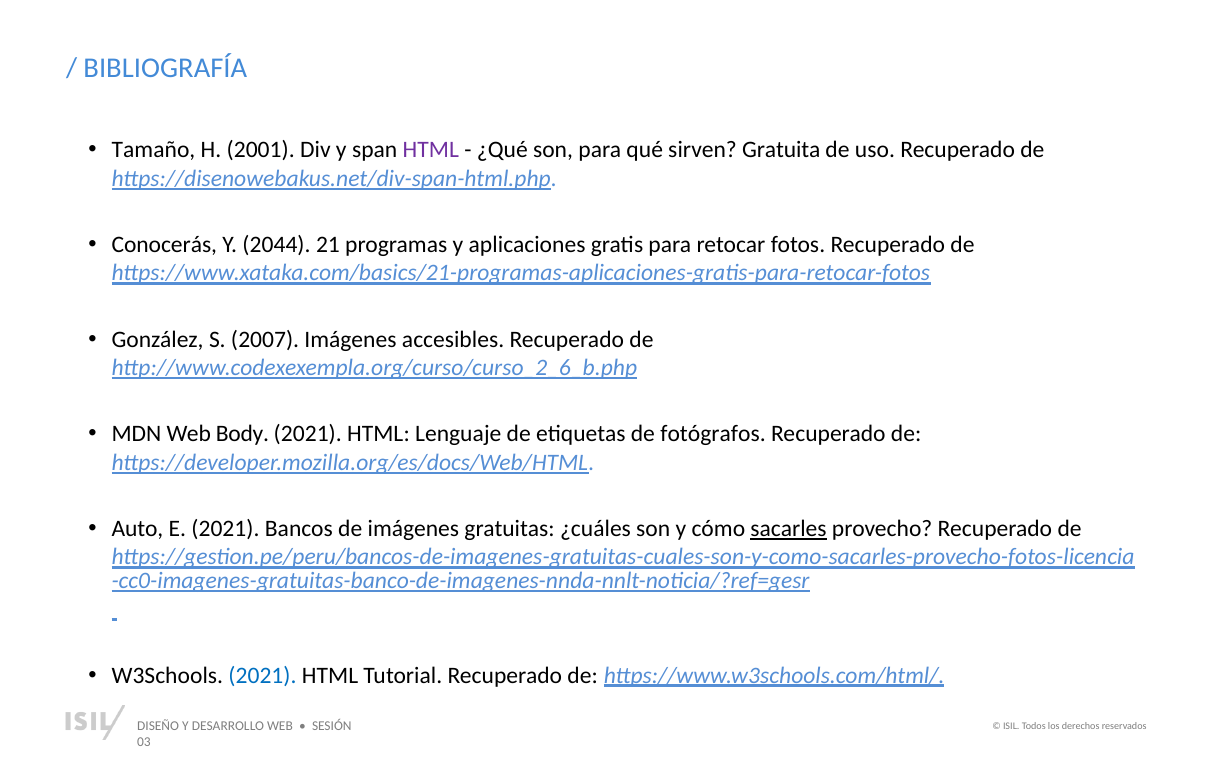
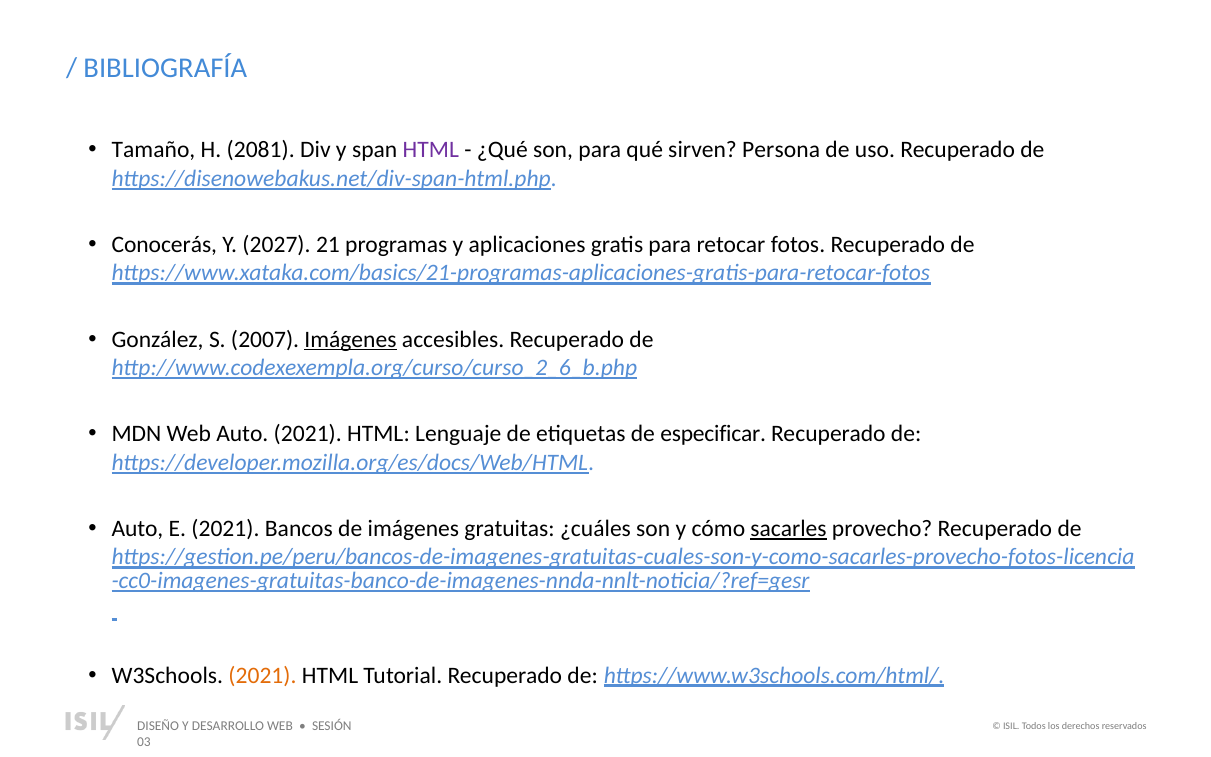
2001: 2001 -> 2081 (261, 150)
Gratuita: Gratuita -> Persona (781, 150)
2044: 2044 -> 2027 (277, 245)
Imágenes underline: none -> present (350, 339)
Web Body: Body -> Auto (242, 434)
fotógrafos: fotógrafos -> especificar (713, 434)
2021 colour: blue -> orange (262, 675)
